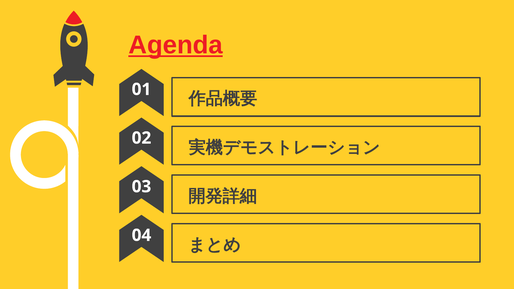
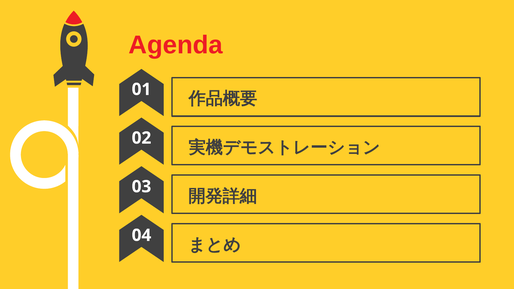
Agenda underline: present -> none (176, 45)
